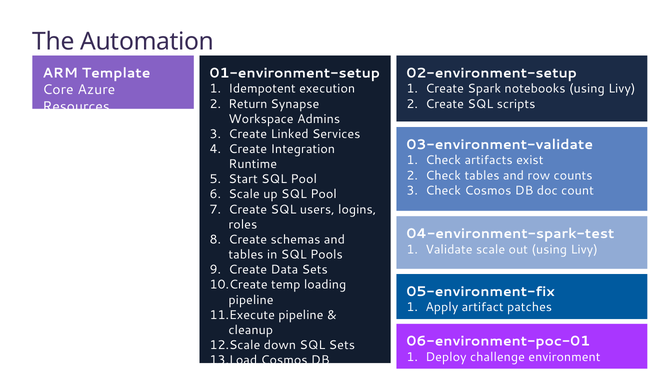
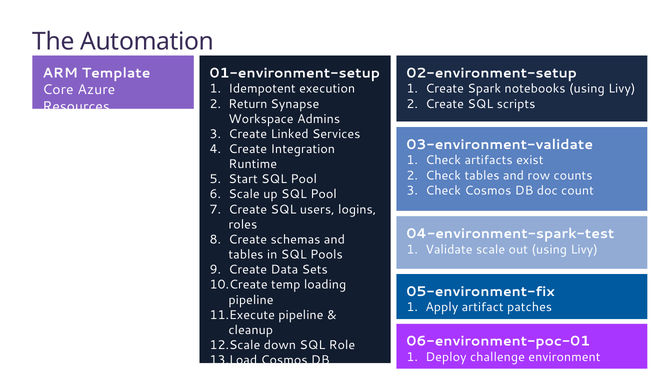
SQL Sets: Sets -> Role (342, 346)
